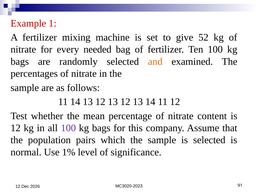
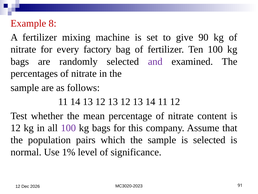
1: 1 -> 8 (53, 23)
52: 52 -> 90 (203, 37)
needed: needed -> factory (97, 49)
and colour: orange -> purple (155, 61)
